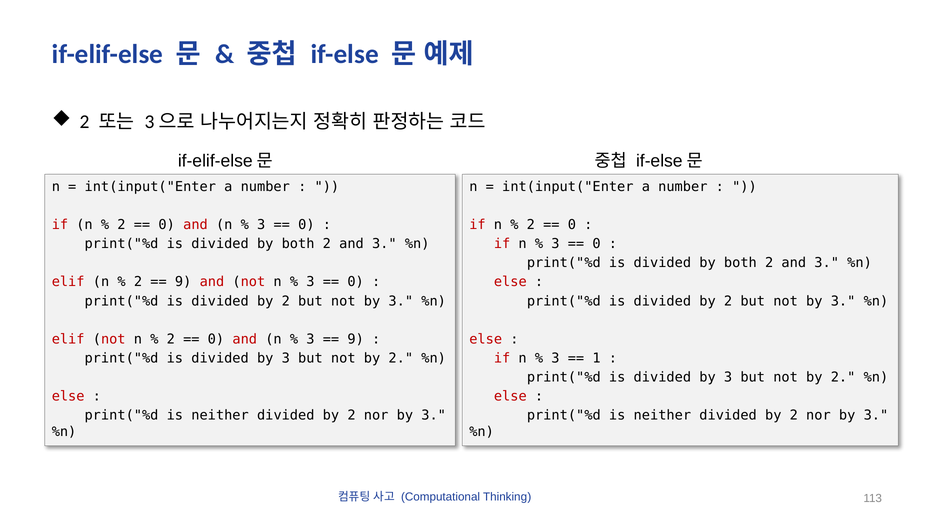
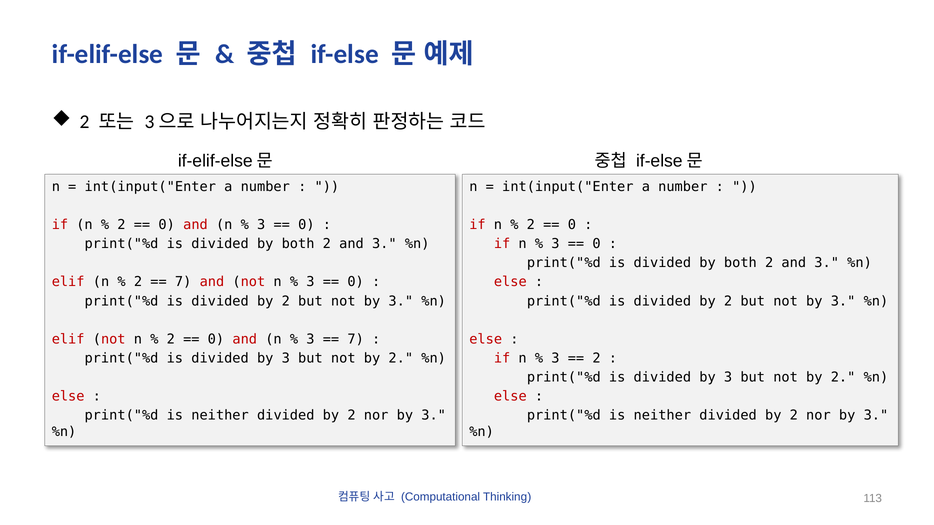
9: 9 -> 7 (183, 282)
9: 9 -> 7 (356, 339)
1: 1 -> 2 (597, 359)
